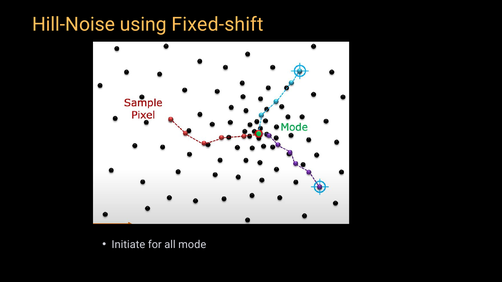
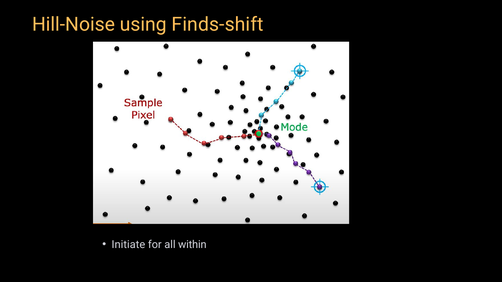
Fixed-shift: Fixed-shift -> Finds-shift (218, 24)
mode: mode -> within (192, 245)
